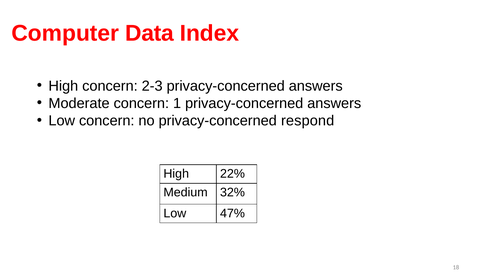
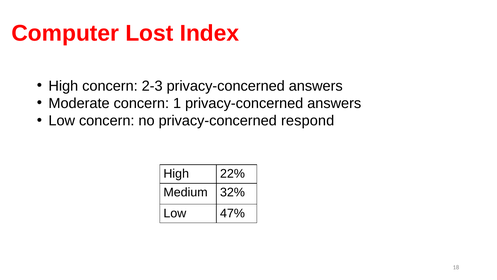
Data: Data -> Lost (149, 33)
